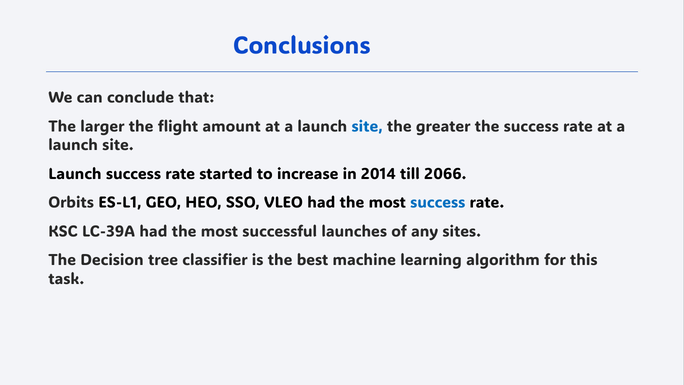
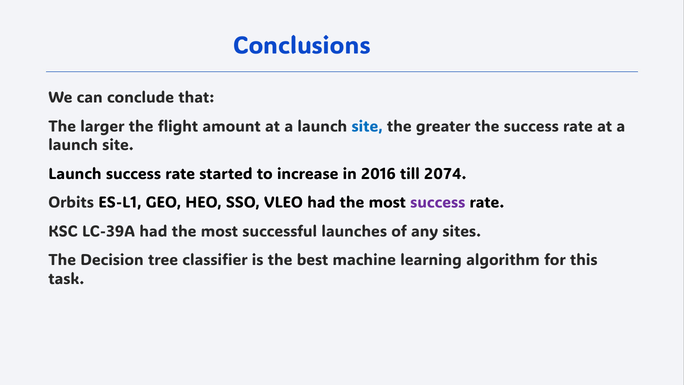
2014: 2014 -> 2016 (378, 174)
2066: 2066 -> 2074 (445, 174)
success colour: blue -> purple (438, 203)
